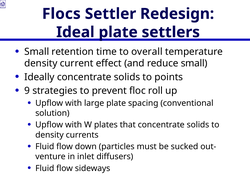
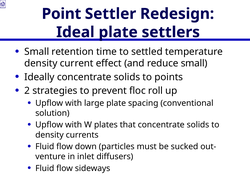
Flocs: Flocs -> Point (61, 14)
overall: overall -> settled (147, 52)
9: 9 -> 2 (27, 90)
